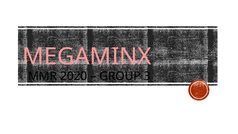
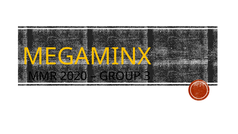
MEGAMINX colour: pink -> yellow (87, 57)
